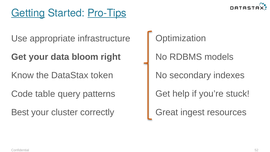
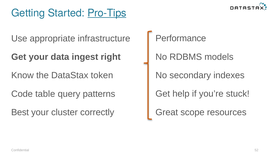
Getting underline: present -> none (28, 13)
Optimization: Optimization -> Performance (181, 38)
bloom: bloom -> ingest (85, 57)
ingest: ingest -> scope (192, 112)
